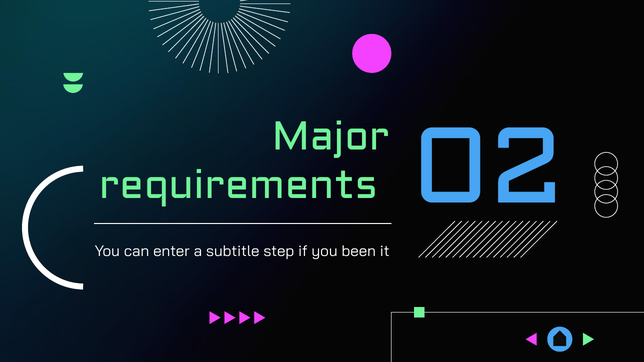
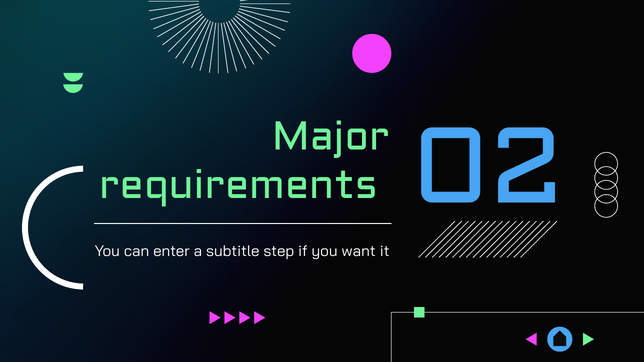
been: been -> want (359, 251)
